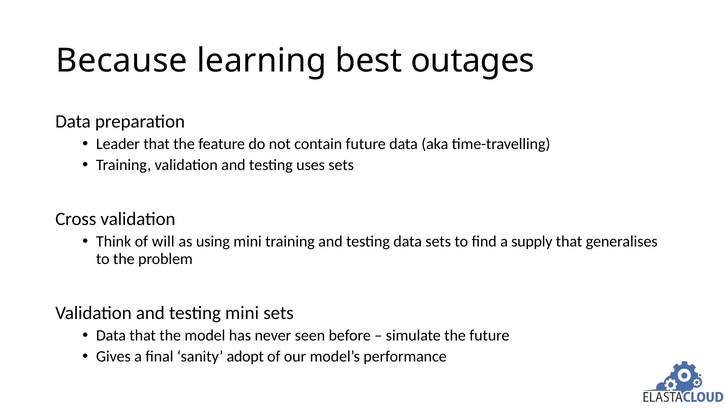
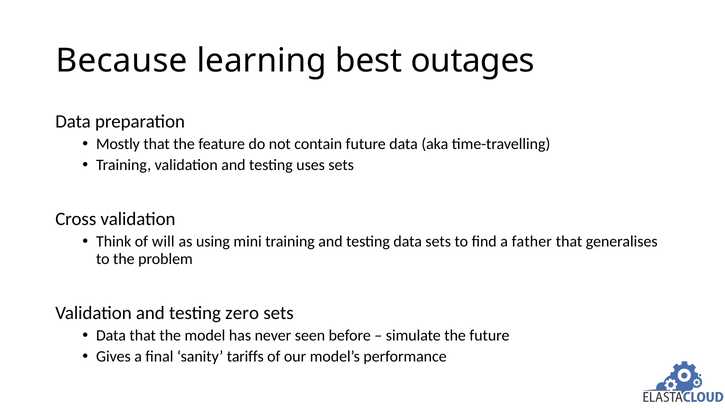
Leader: Leader -> Mostly (118, 144)
supply: supply -> father (532, 242)
testing mini: mini -> zero (242, 313)
adopt: adopt -> tariffs (245, 356)
